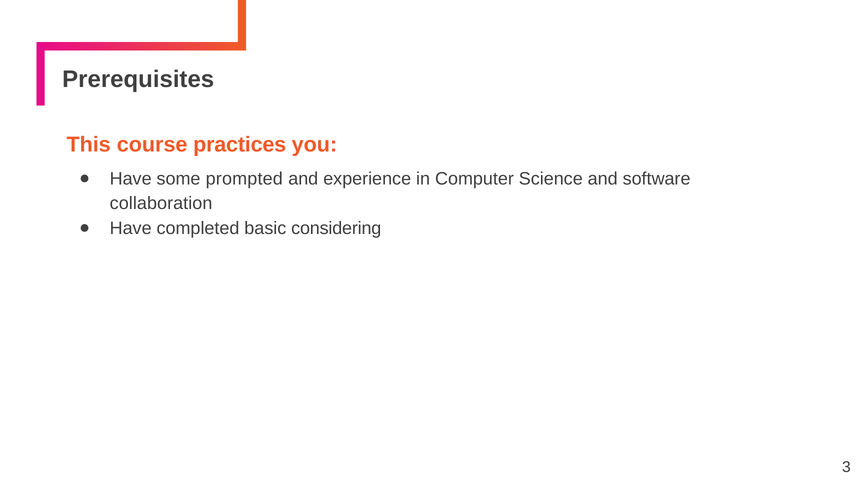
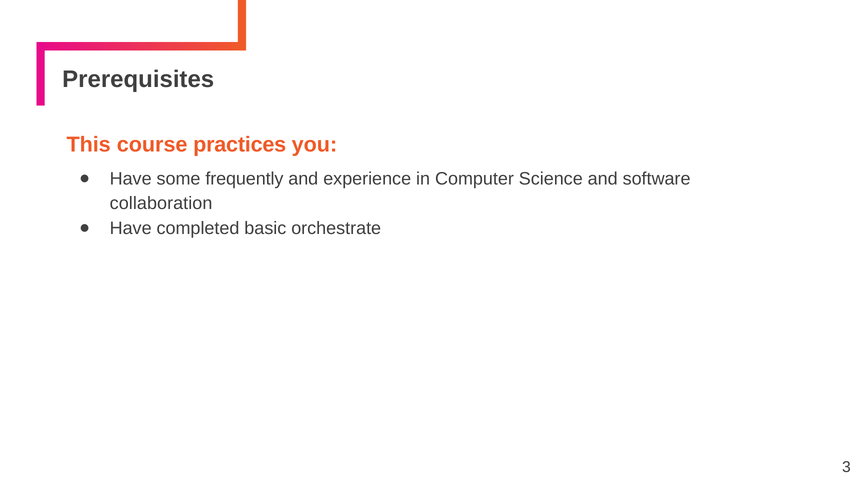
prompted: prompted -> frequently (244, 179)
considering: considering -> orchestrate (336, 228)
